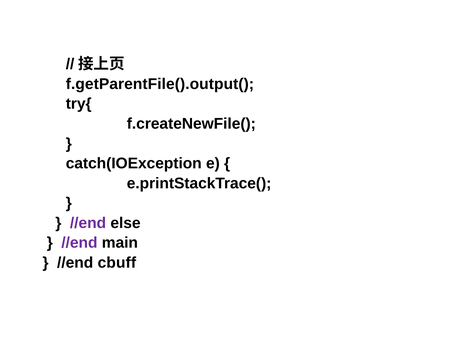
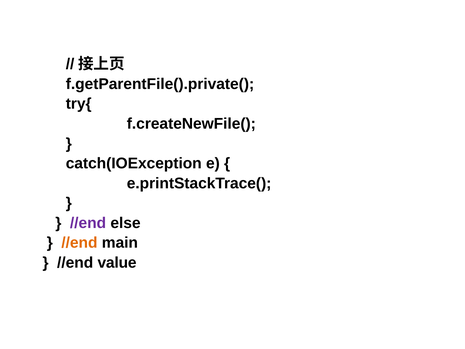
f.getParentFile().output(: f.getParentFile().output( -> f.getParentFile().private( (160, 84)
//end colour: purple -> orange (79, 243)
cbuff: cbuff -> value (117, 262)
